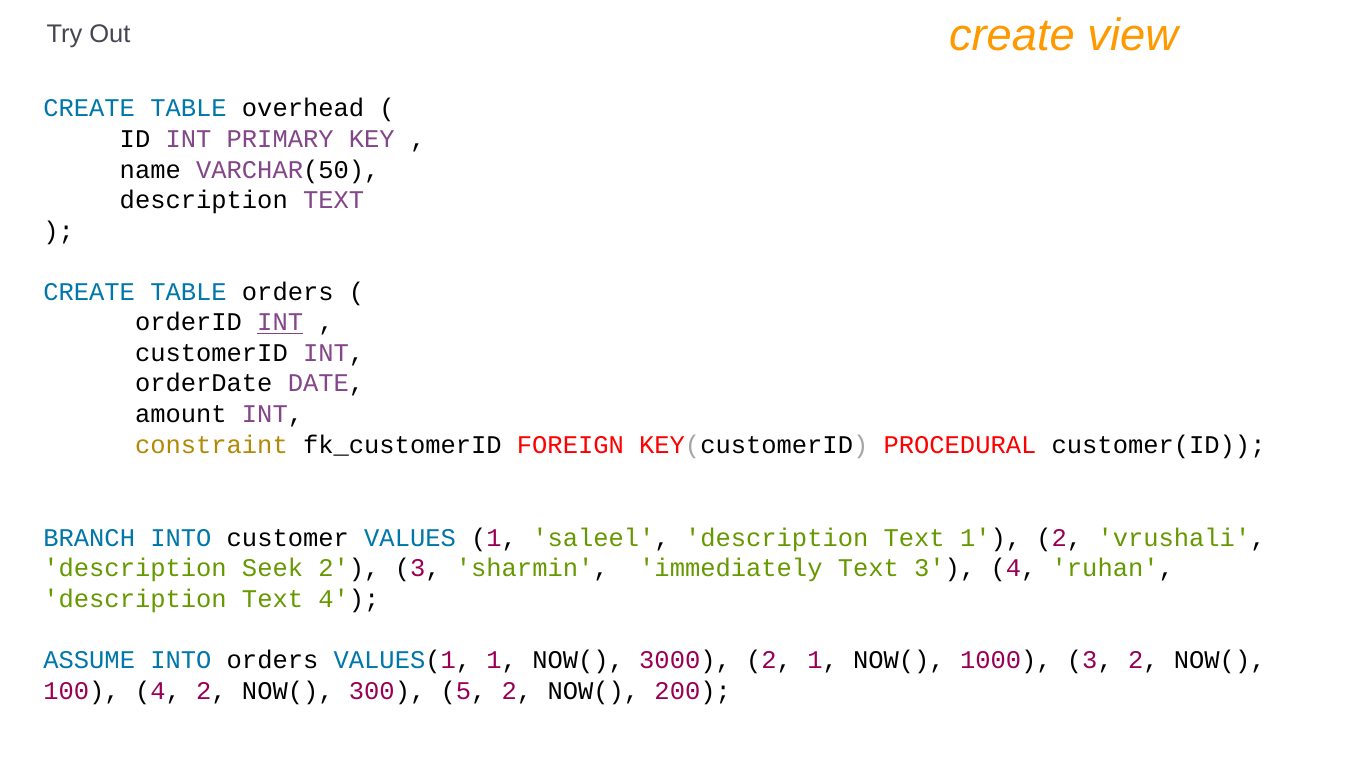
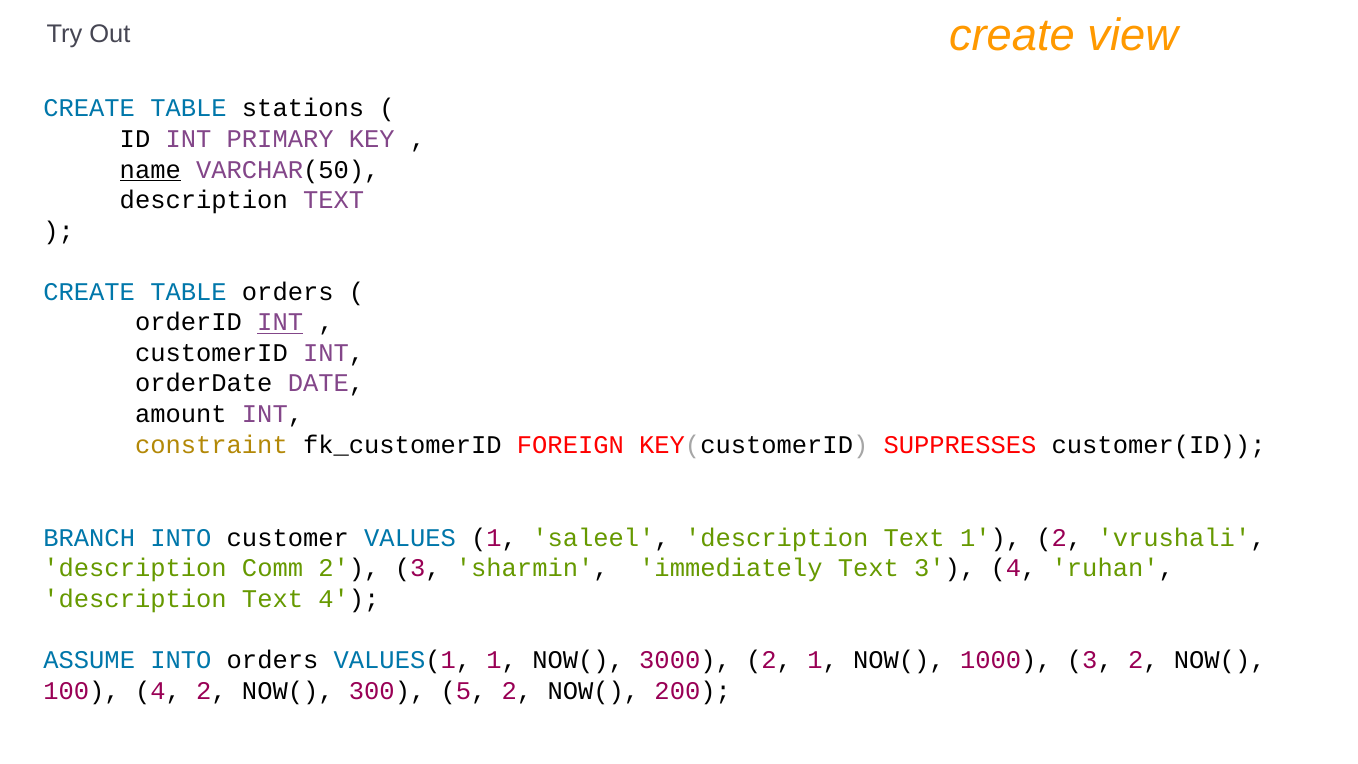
overhead: overhead -> stations (303, 109)
name underline: none -> present (150, 170)
PROCEDURAL: PROCEDURAL -> SUPPRESSES (960, 445)
Seek: Seek -> Comm (273, 568)
